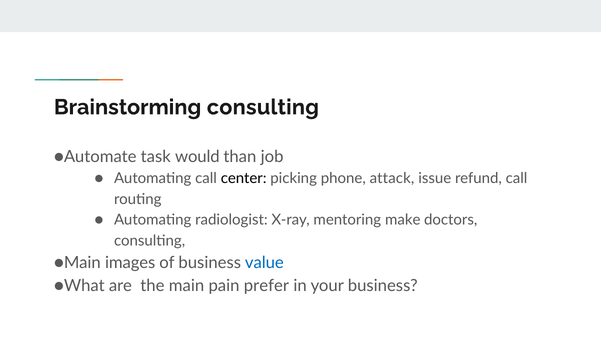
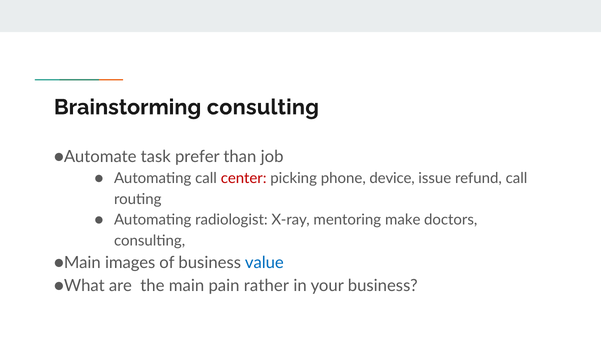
would: would -> prefer (197, 157)
center colour: black -> red (244, 178)
attack: attack -> device (392, 178)
prefer: prefer -> rather (266, 286)
